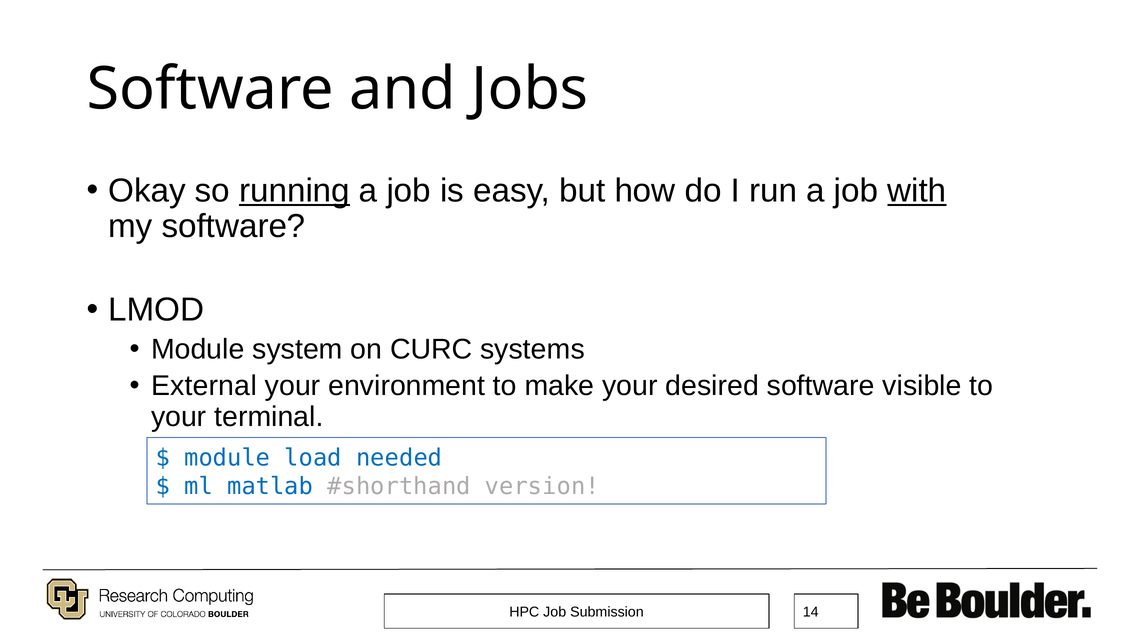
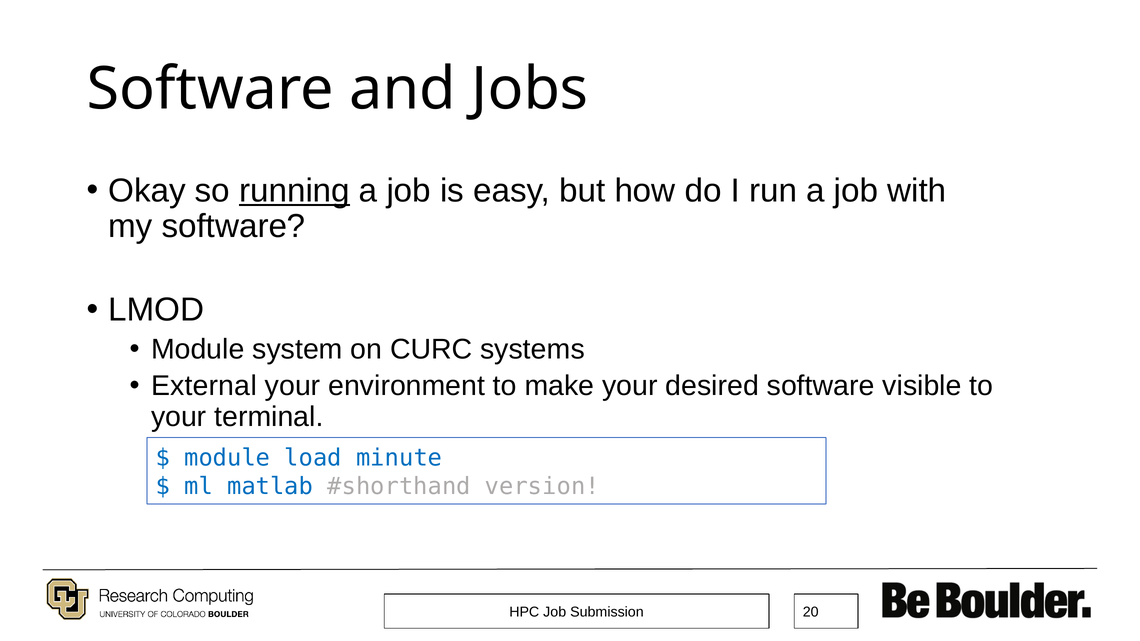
with underline: present -> none (917, 191)
needed: needed -> minute (399, 458)
14: 14 -> 20 (811, 612)
